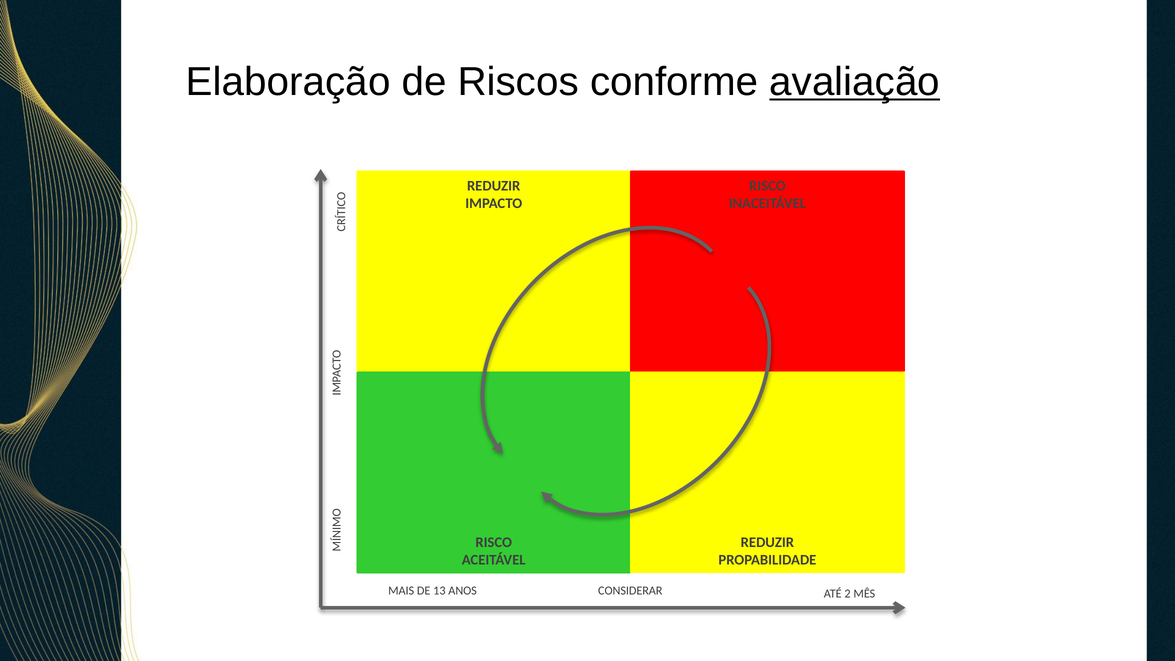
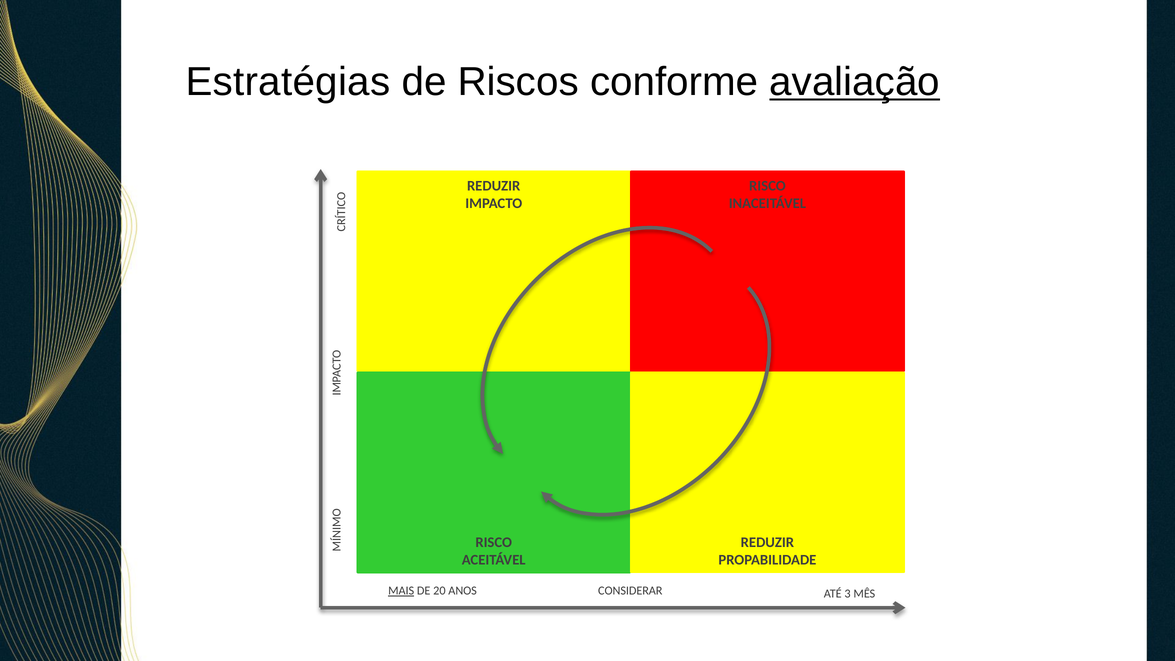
Elaboração: Elaboração -> Estratégias (288, 82)
MAIS underline: none -> present (401, 591)
13: 13 -> 20 (439, 591)
2: 2 -> 3 (848, 594)
